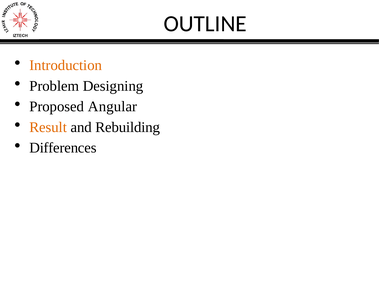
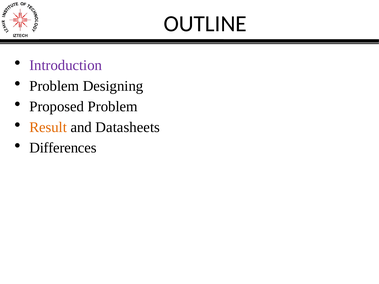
Introduction colour: orange -> purple (66, 65)
Proposed Angular: Angular -> Problem (113, 107)
Rebuilding: Rebuilding -> Datasheets (128, 127)
